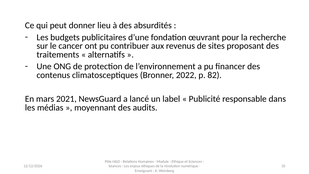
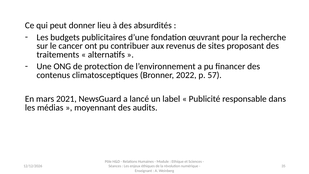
82: 82 -> 57 (215, 75)
